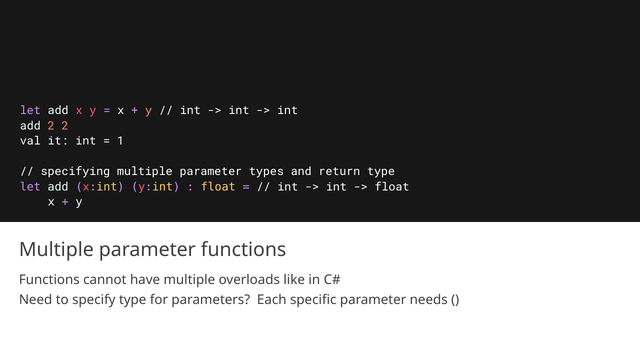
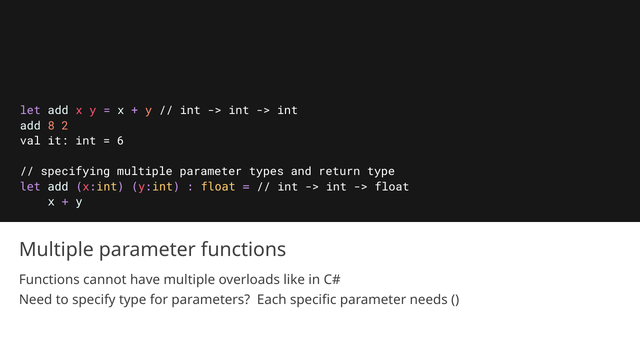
add 2: 2 -> 8 (51, 126)
1: 1 -> 6 (121, 141)
